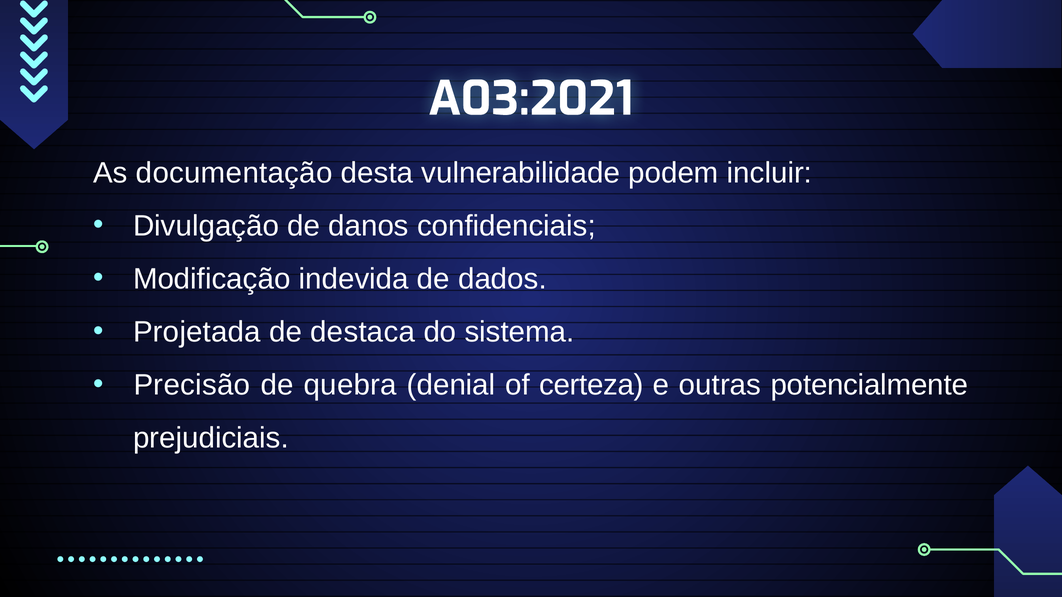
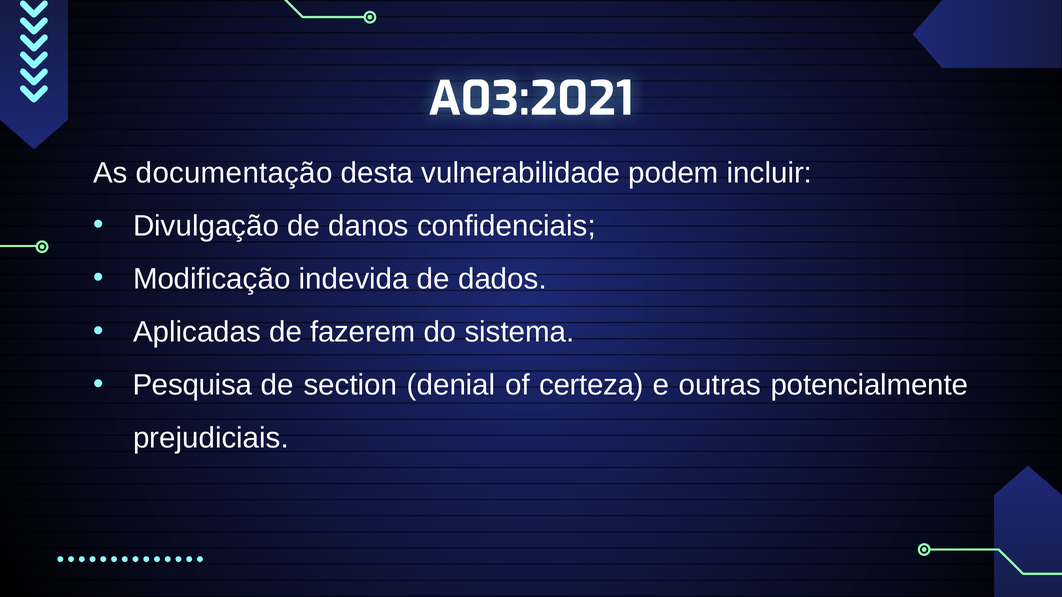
Projetada: Projetada -> Aplicadas (197, 332)
destaca: destaca -> fazerem (363, 332)
Precisão: Precisão -> Pesquisa (192, 385)
quebra: quebra -> section (350, 385)
